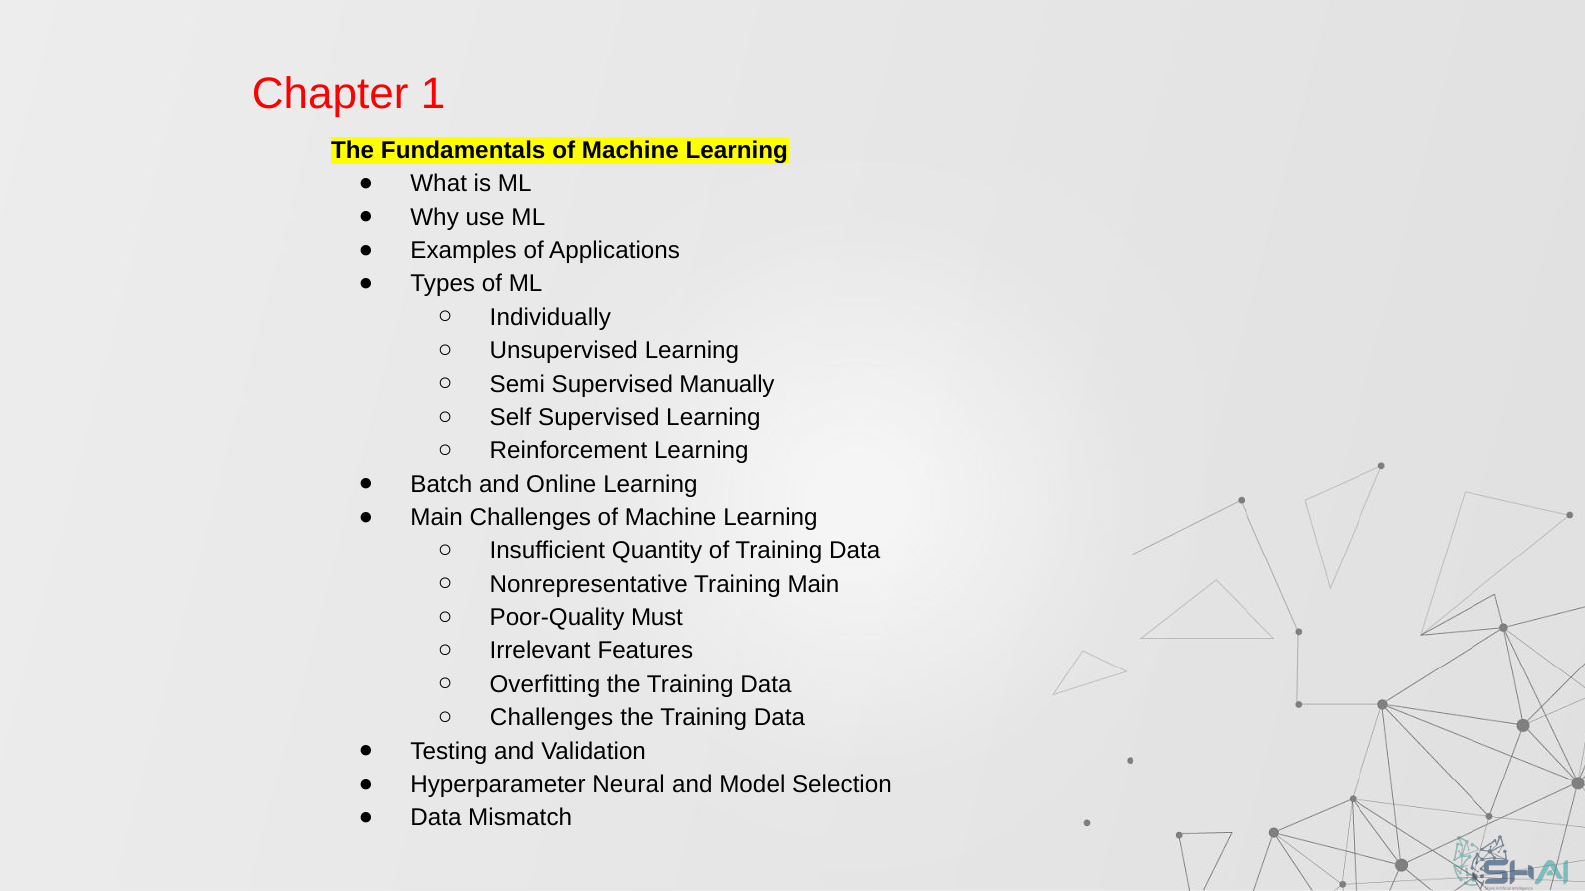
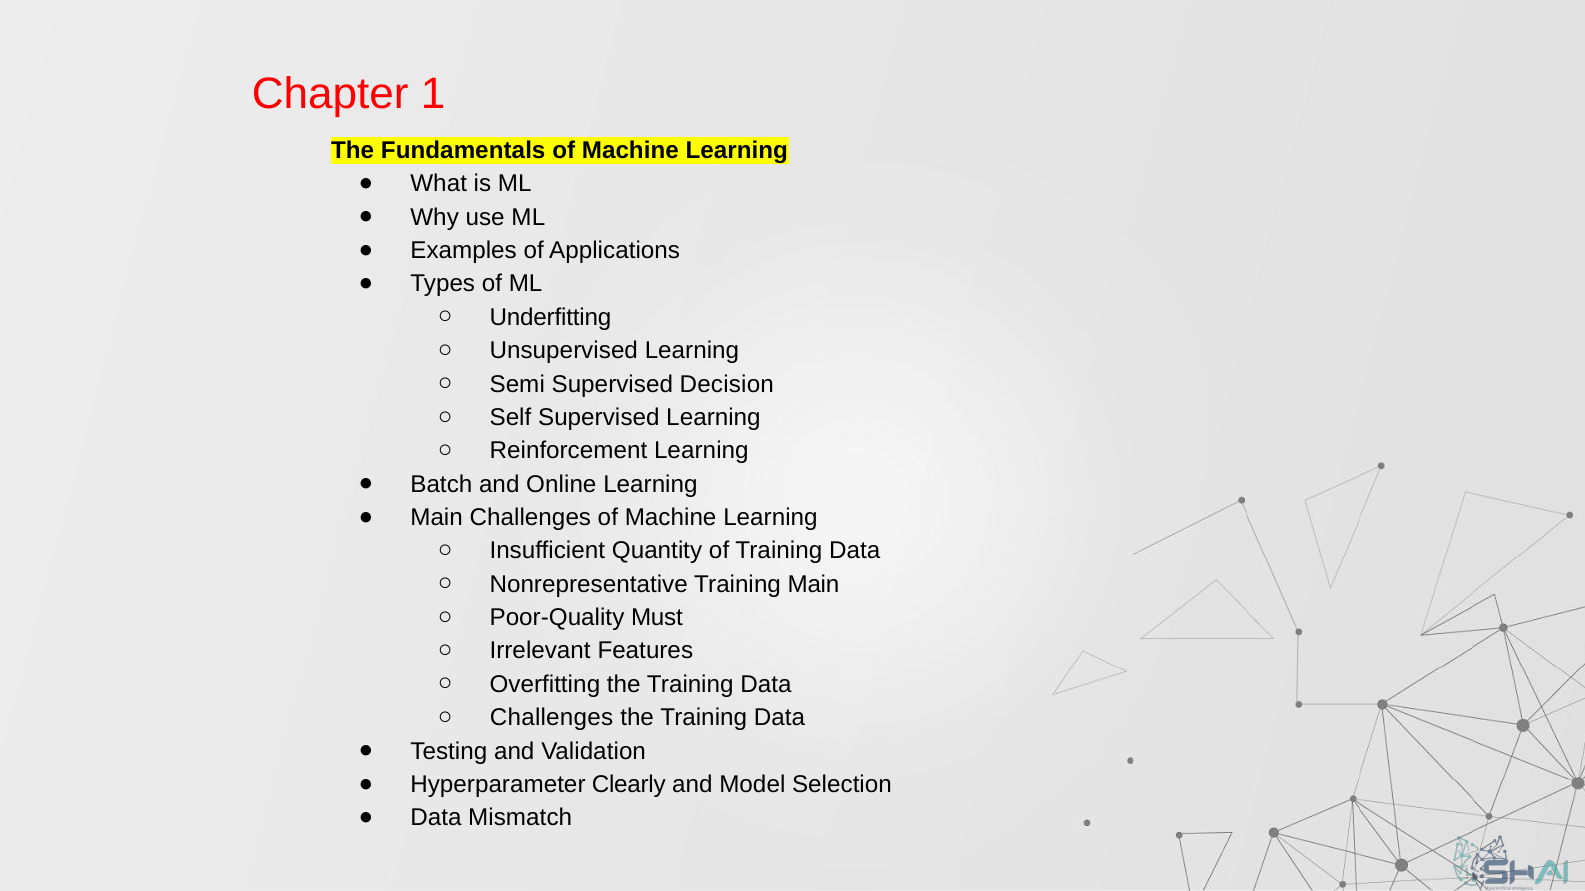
Individually: Individually -> Underfitting (550, 318)
Manually: Manually -> Decision (727, 384)
Neural: Neural -> Clearly (629, 785)
